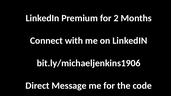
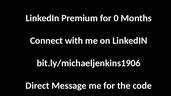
2: 2 -> 0 (116, 18)
